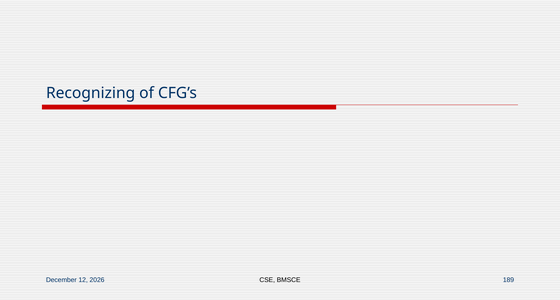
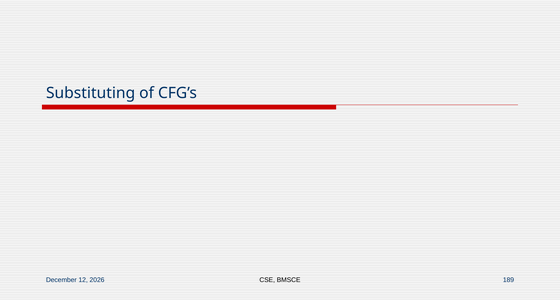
Recognizing: Recognizing -> Substituting (91, 93)
